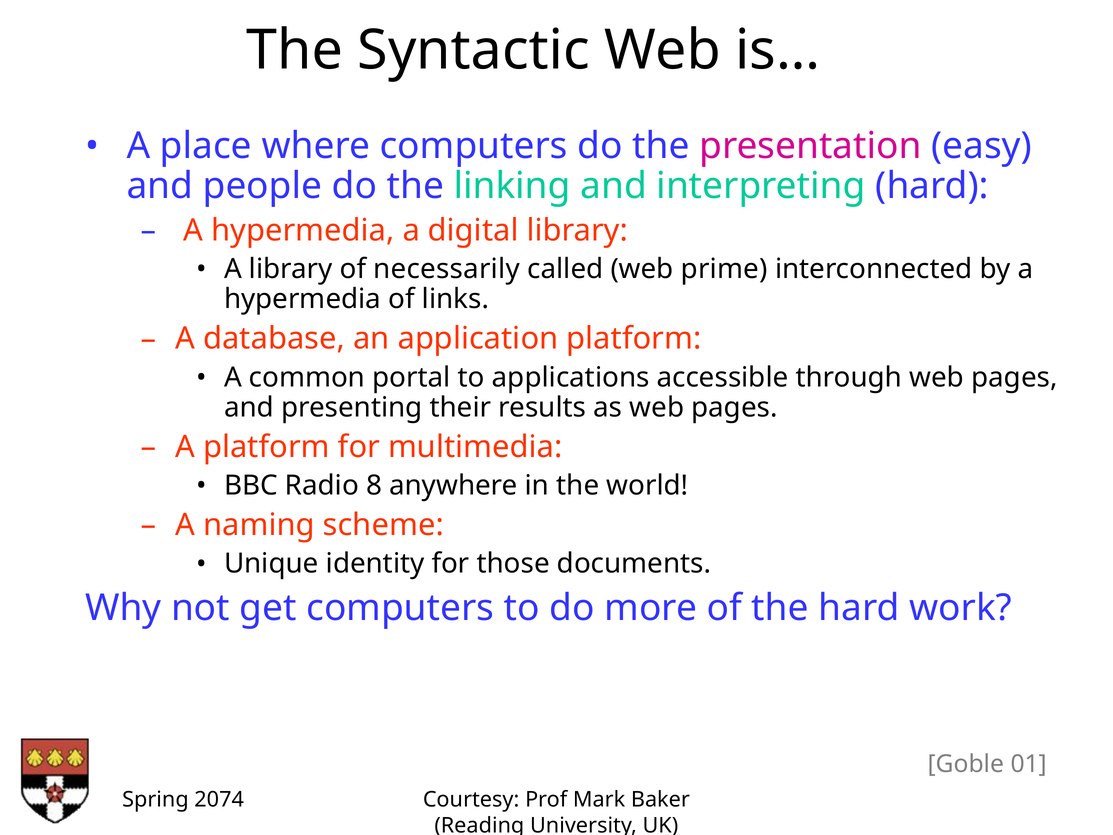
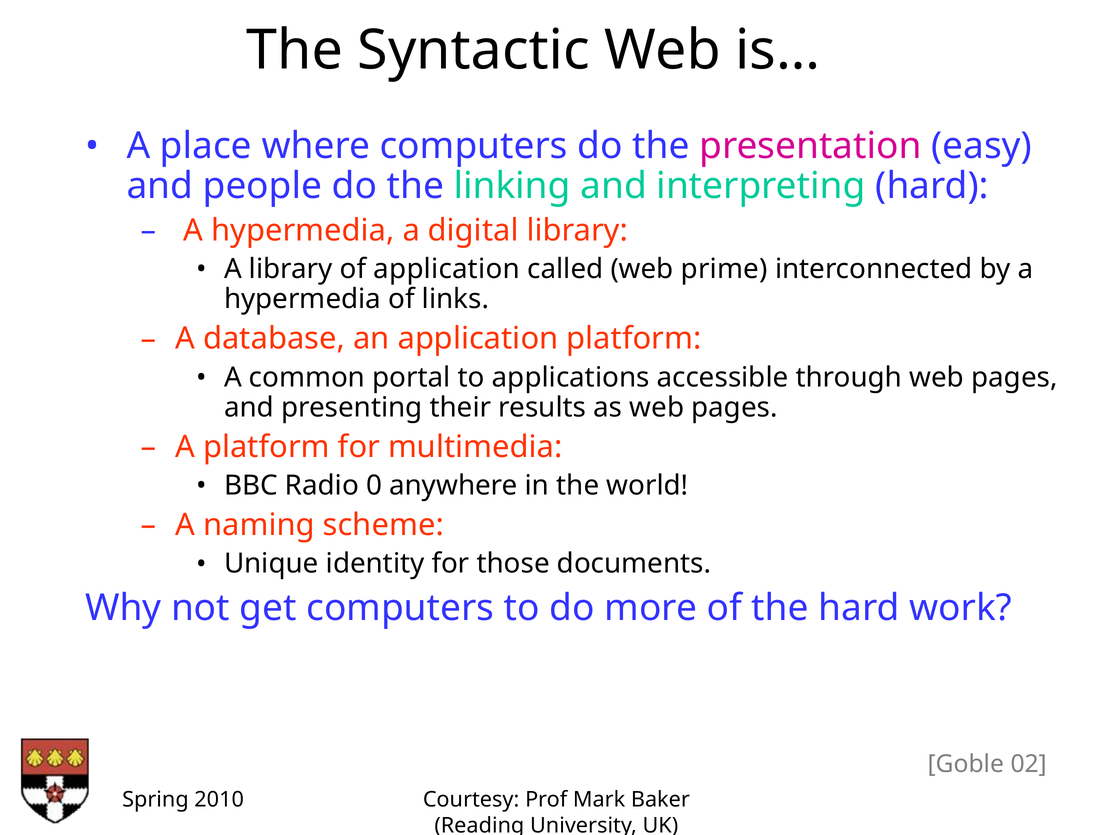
of necessarily: necessarily -> application (447, 269)
8: 8 -> 0 (374, 485)
01: 01 -> 02 (1029, 764)
2074: 2074 -> 2010 (219, 799)
